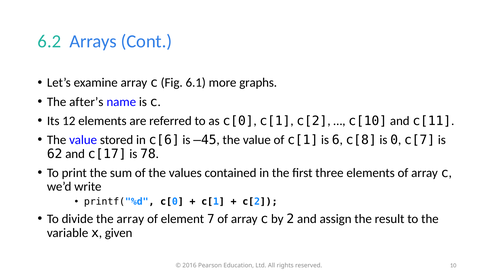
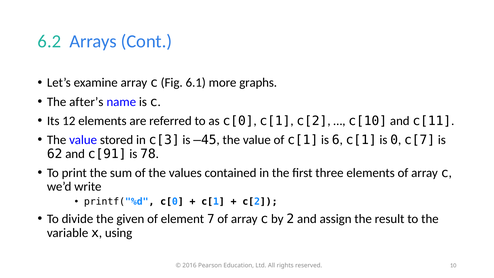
c[6: c[6 -> c[3 (164, 140)
6 c[8: c[8 -> c[1 (361, 140)
c[17: c[17 -> c[91 (107, 154)
the array: array -> given (130, 219)
given: given -> using (119, 233)
